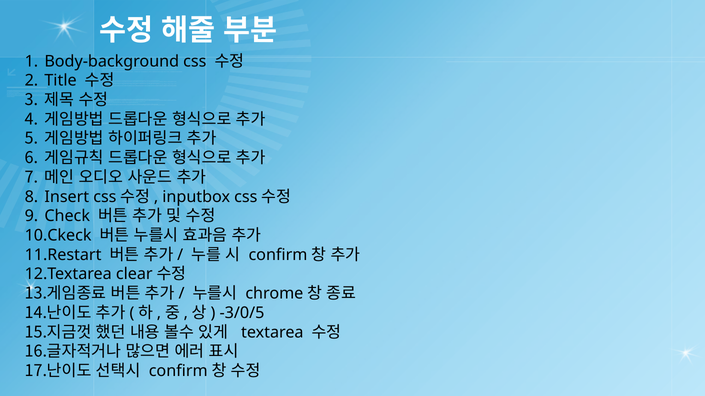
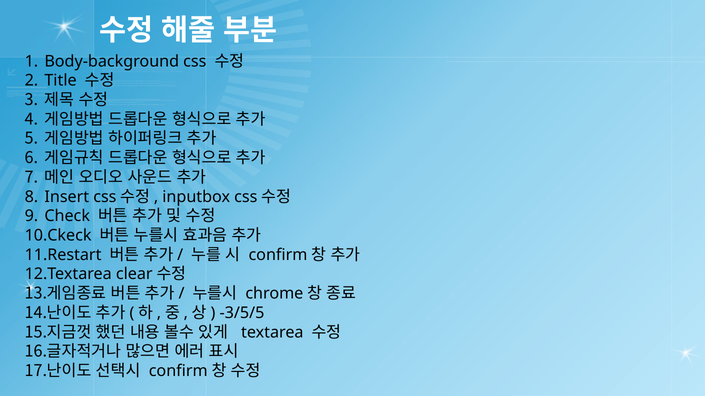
-3/0/5: -3/0/5 -> -3/5/5 (242, 313)
